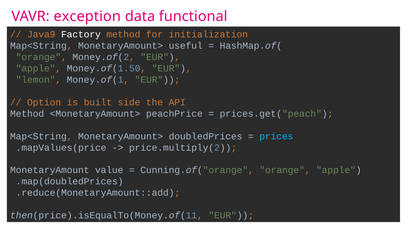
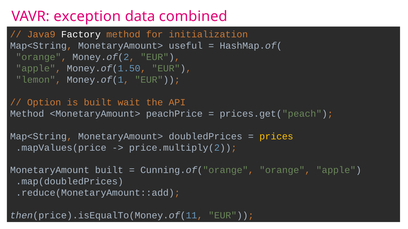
functional: functional -> combined (193, 17)
side: side -> wait (129, 103)
prices colour: light blue -> yellow (276, 137)
MonetaryAmount value: value -> built (109, 171)
